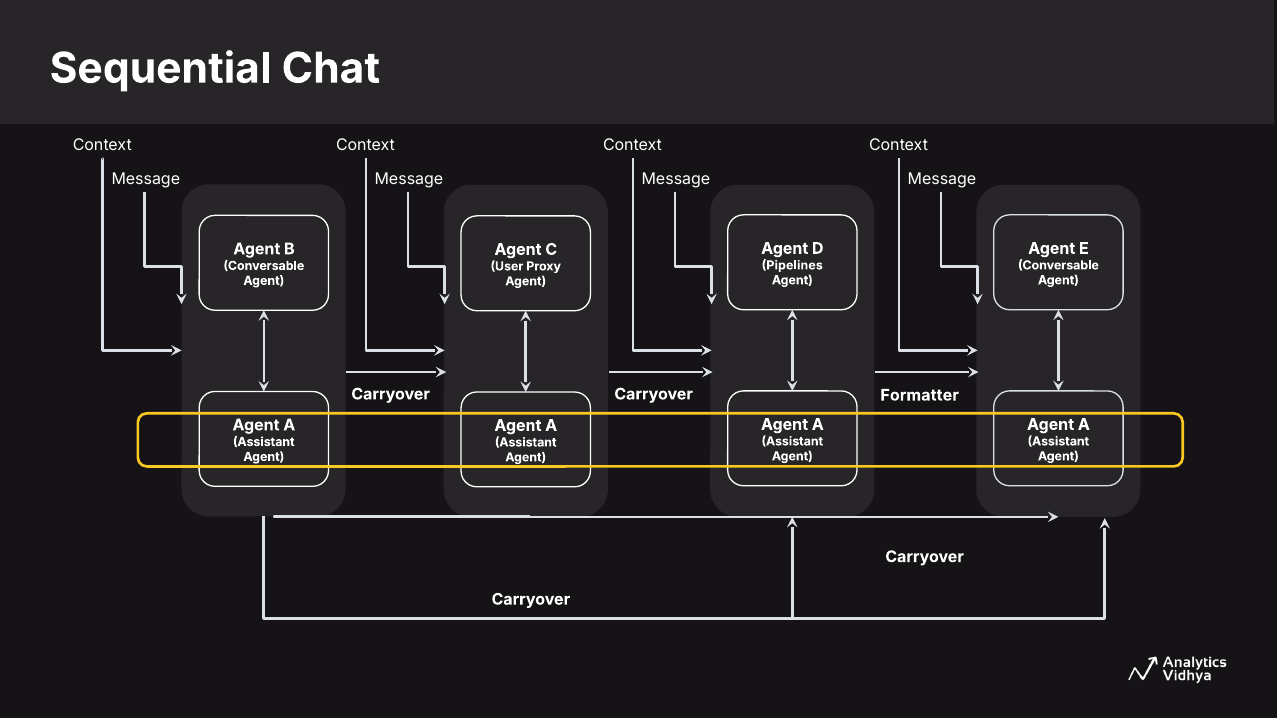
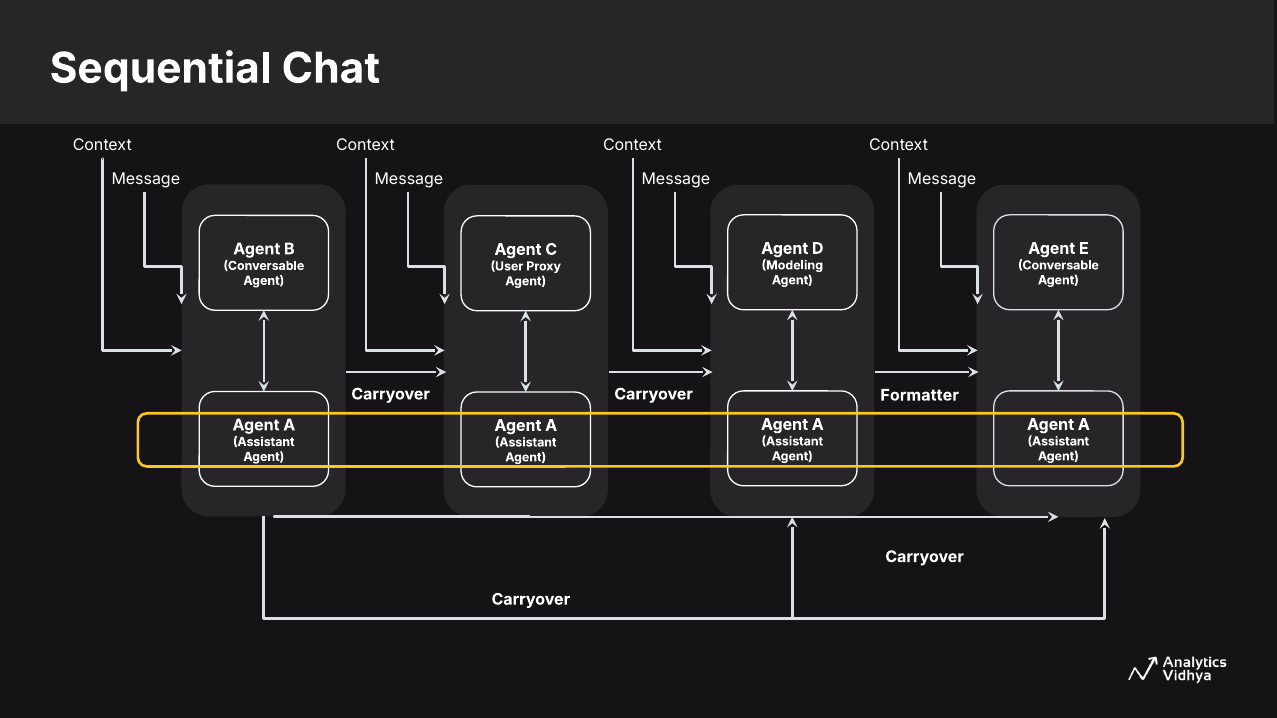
Pipelines: Pipelines -> Modeling (792, 265)
